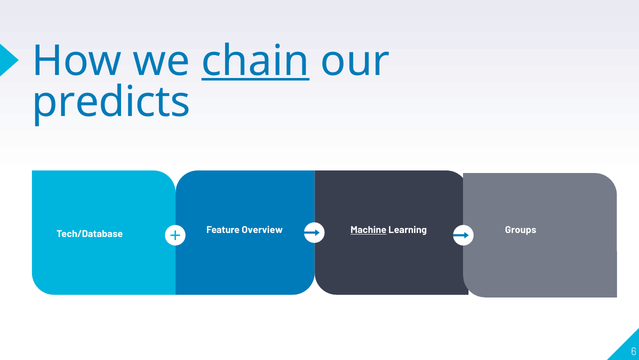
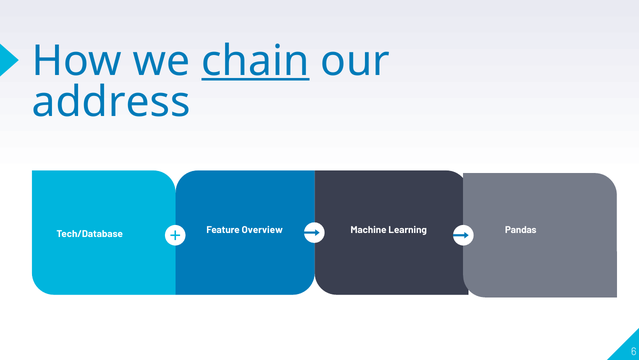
predicts: predicts -> address (111, 102)
Machine underline: present -> none (369, 230)
Groups: Groups -> Pandas (521, 230)
